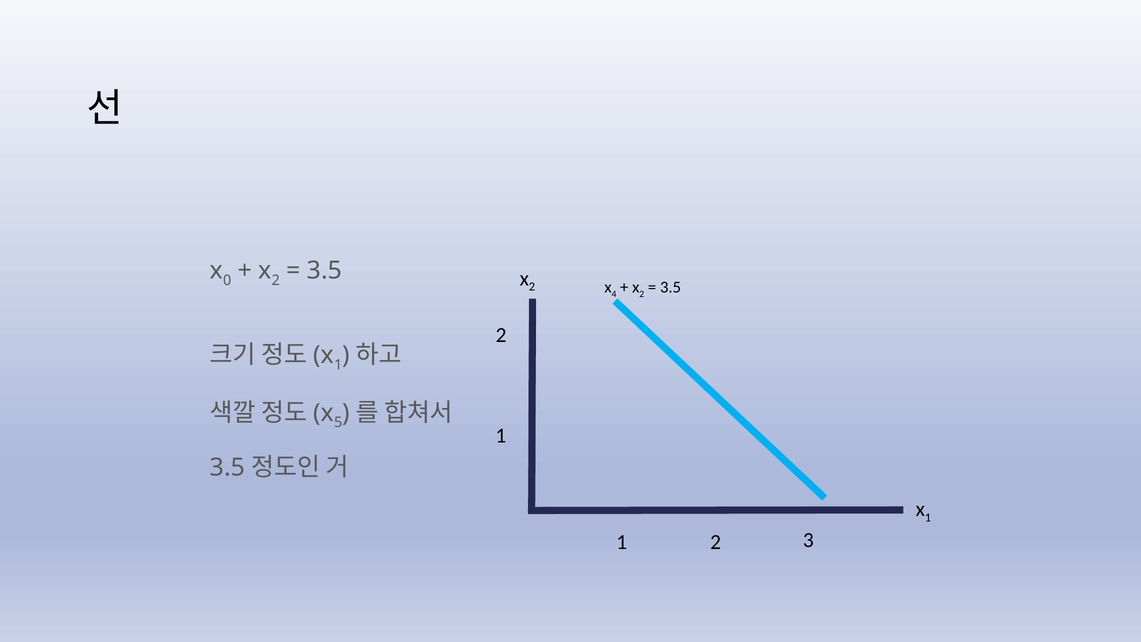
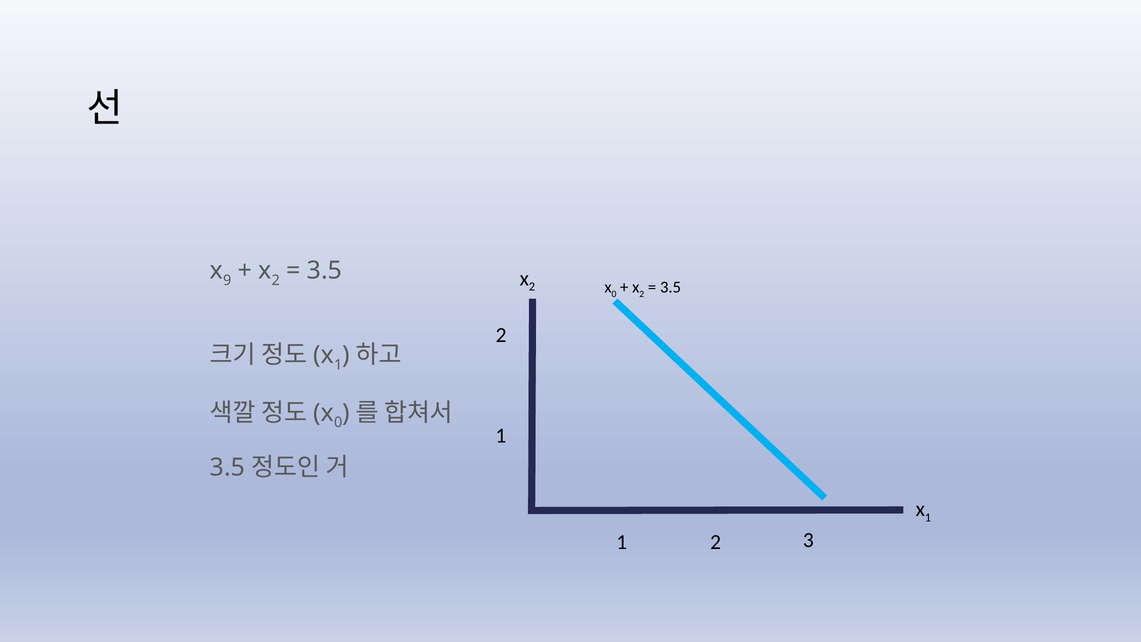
0: 0 -> 9 (227, 280)
4: 4 -> 0 (614, 294)
5: 5 -> 0 (338, 422)
